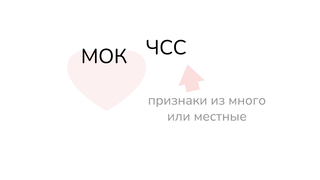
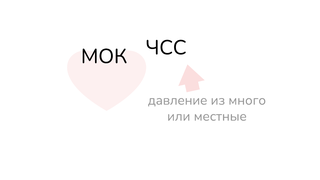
признаки: признаки -> давление (178, 100)
